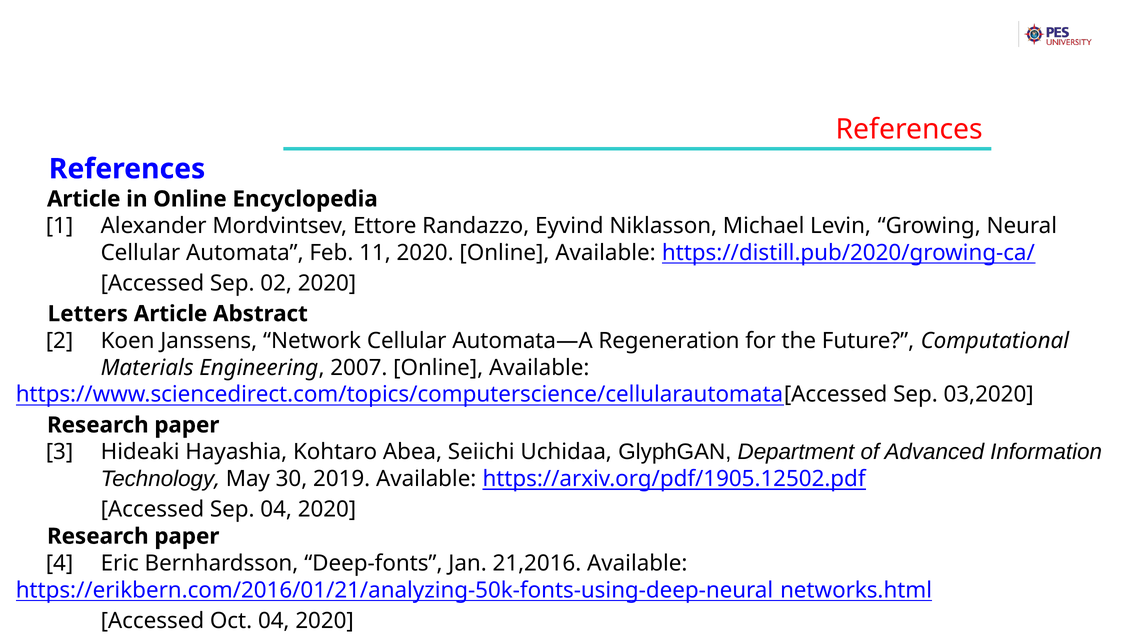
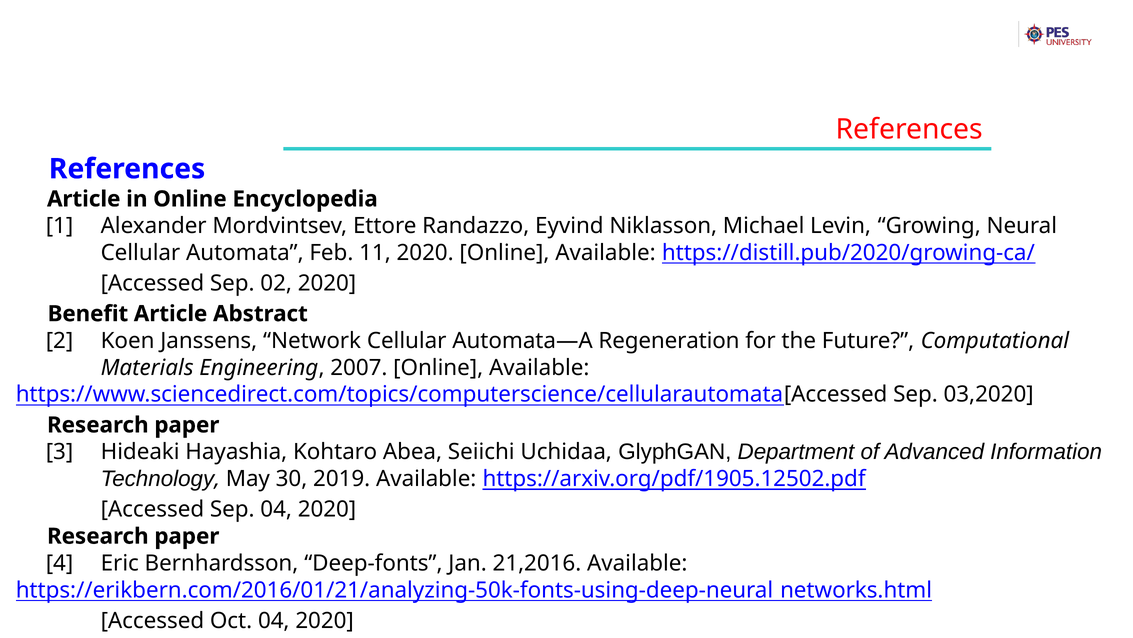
Letters: Letters -> Benefit (88, 313)
